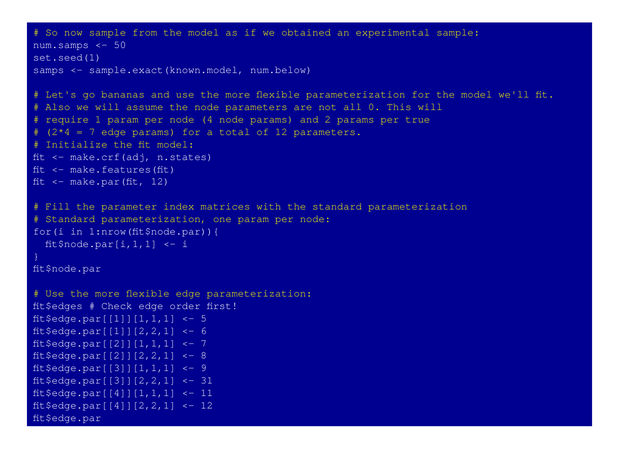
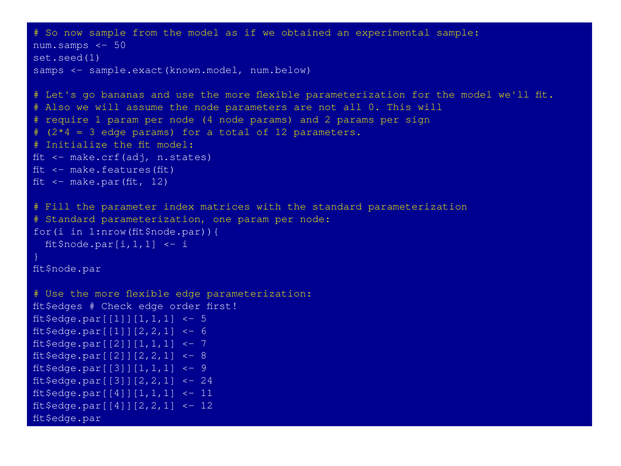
true: true -> sign (418, 119)
7: 7 -> 3 (92, 132)
31: 31 -> 24 (207, 380)
